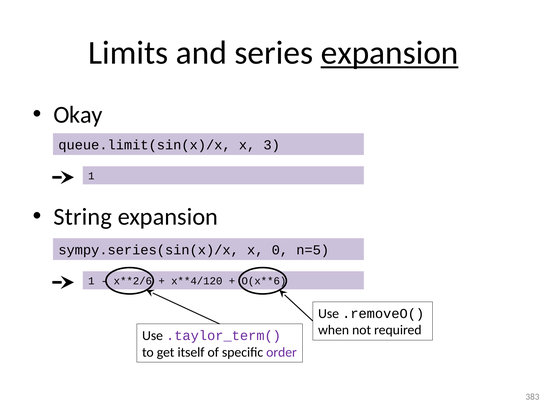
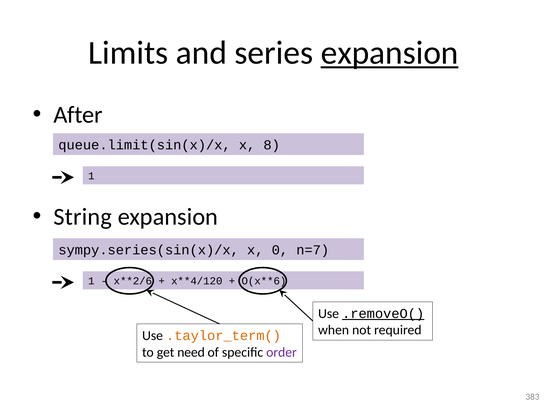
Okay: Okay -> After (78, 115)
3: 3 -> 8 (272, 145)
n=5: n=5 -> n=7 (313, 250)
.removeO( underline: none -> present (383, 314)
.taylor_term( colour: purple -> orange (224, 336)
itself: itself -> need (191, 352)
